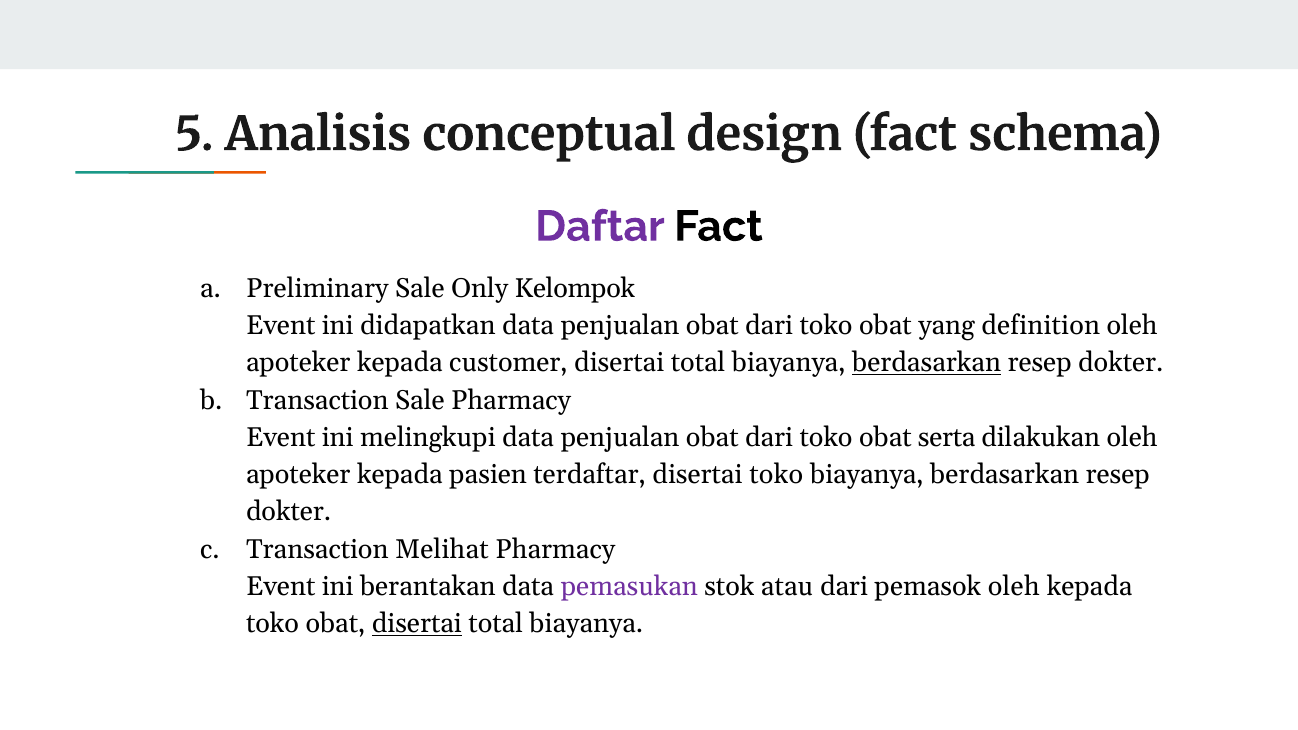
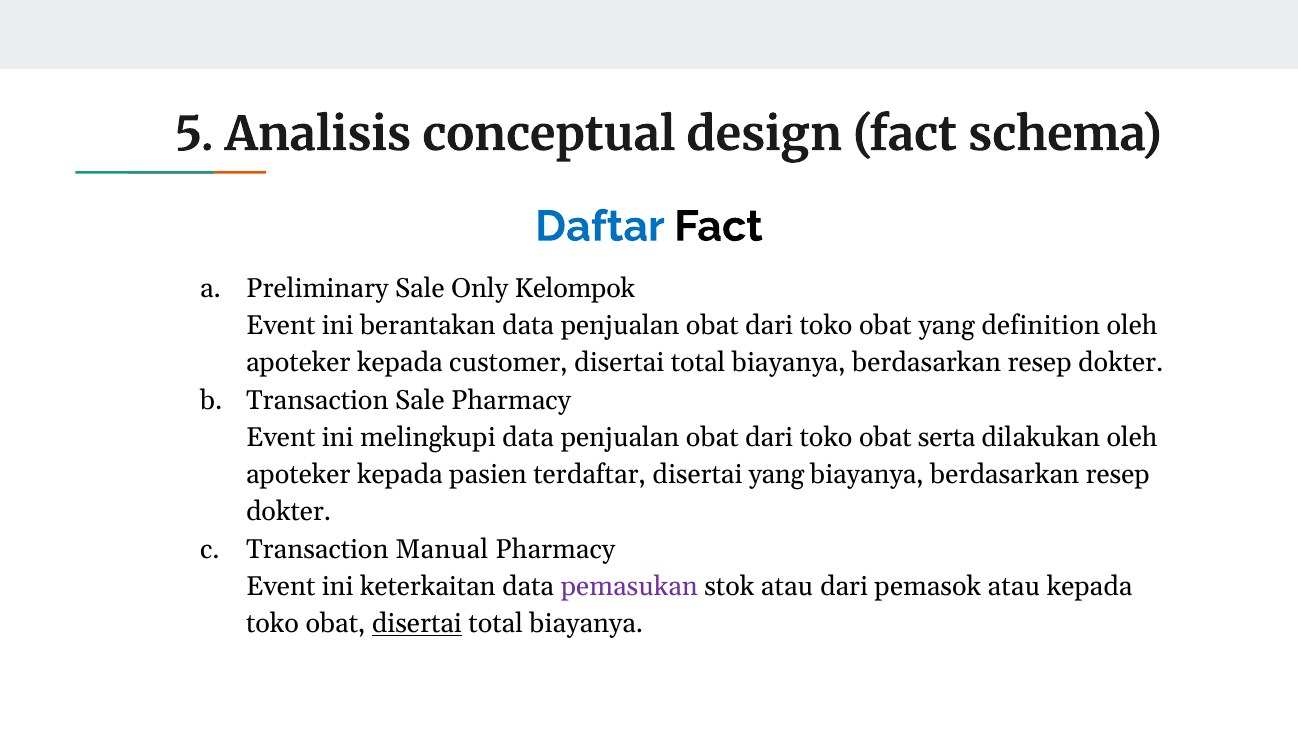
Daftar colour: purple -> blue (600, 227)
didapatkan: didapatkan -> berantakan (428, 326)
berdasarkan underline: present -> none (927, 363)
disertai toko: toko -> yang (776, 475)
Melihat: Melihat -> Manual (442, 549)
berantakan: berantakan -> keterkaitan (428, 587)
pemasok oleh: oleh -> atau (1014, 587)
